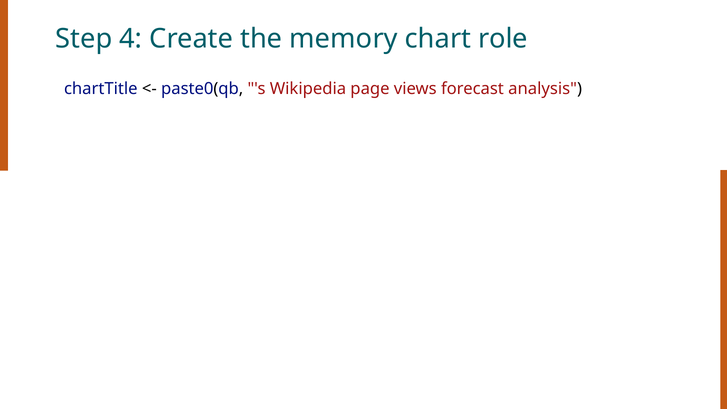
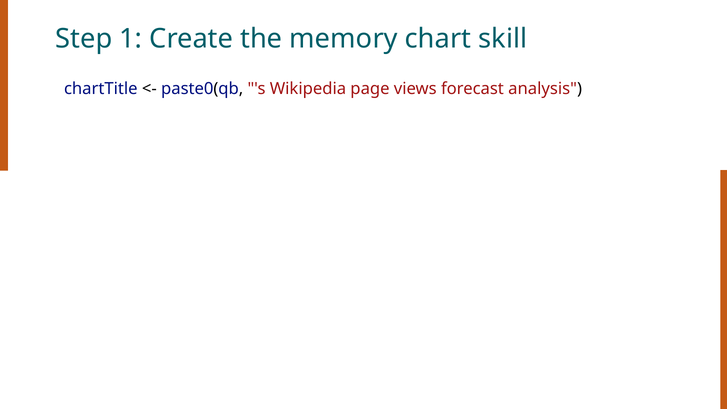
4: 4 -> 1 (131, 39)
role: role -> skill (503, 39)
